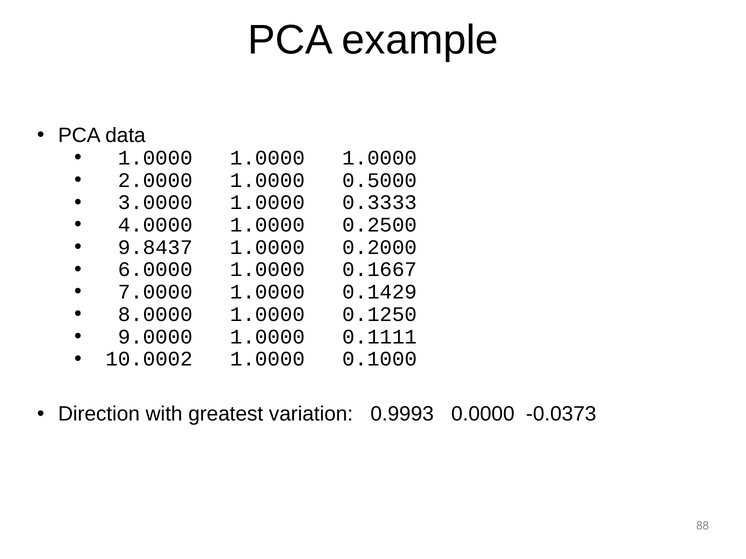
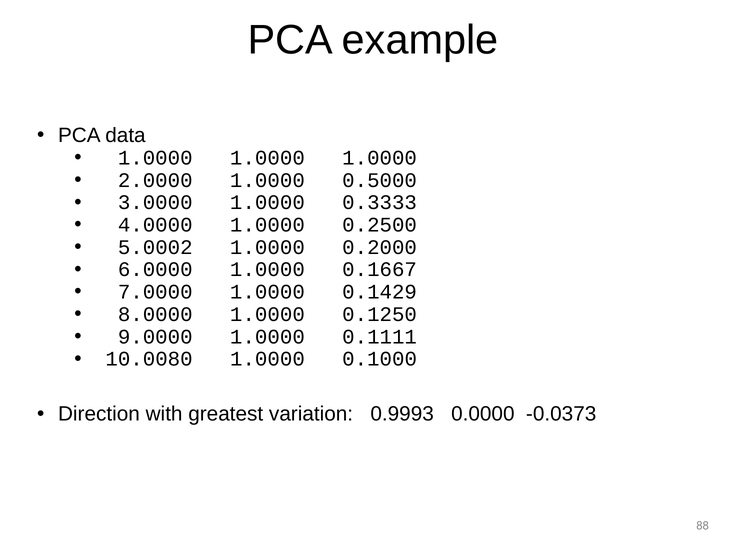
9.8437: 9.8437 -> 5.0002 (155, 247)
10.0002: 10.0002 -> 10.0080 (149, 359)
